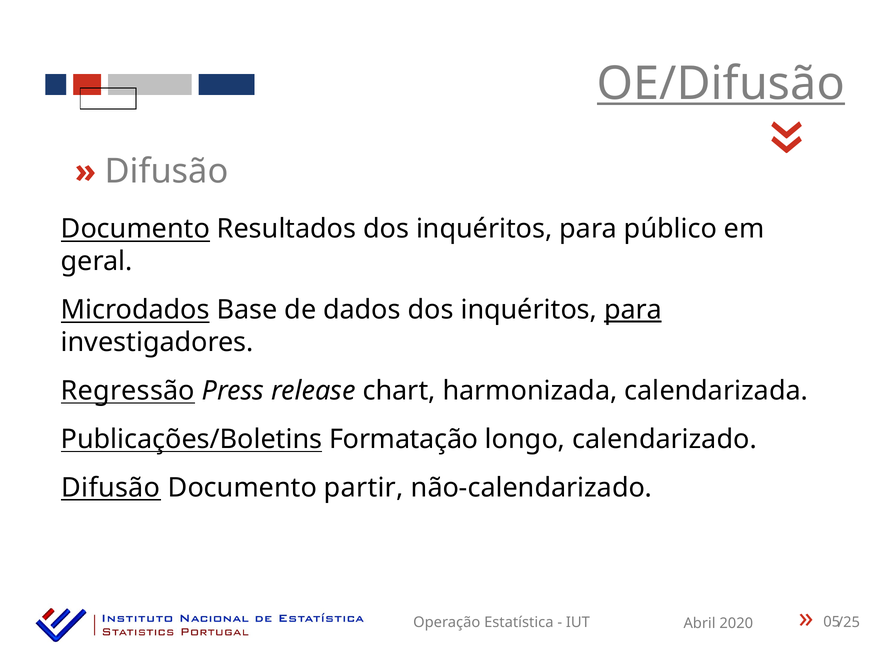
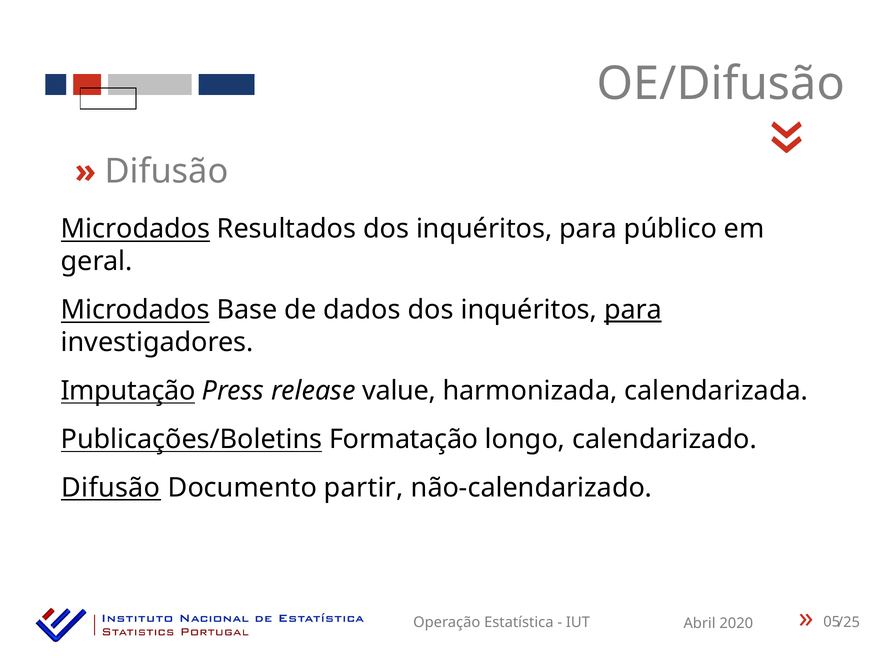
OE/Difusão underline: present -> none (721, 84)
Documento: Documento -> Microdados (135, 229)
Regressão: Regressão -> Imputação (128, 391)
chart: chart -> value (399, 391)
